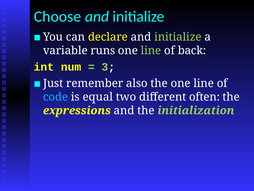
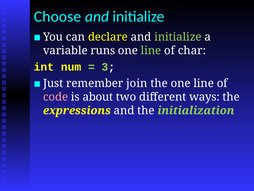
back: back -> char (192, 50)
also: also -> join (137, 83)
code colour: light blue -> pink (56, 97)
equal: equal -> about (98, 97)
often: often -> ways (204, 97)
